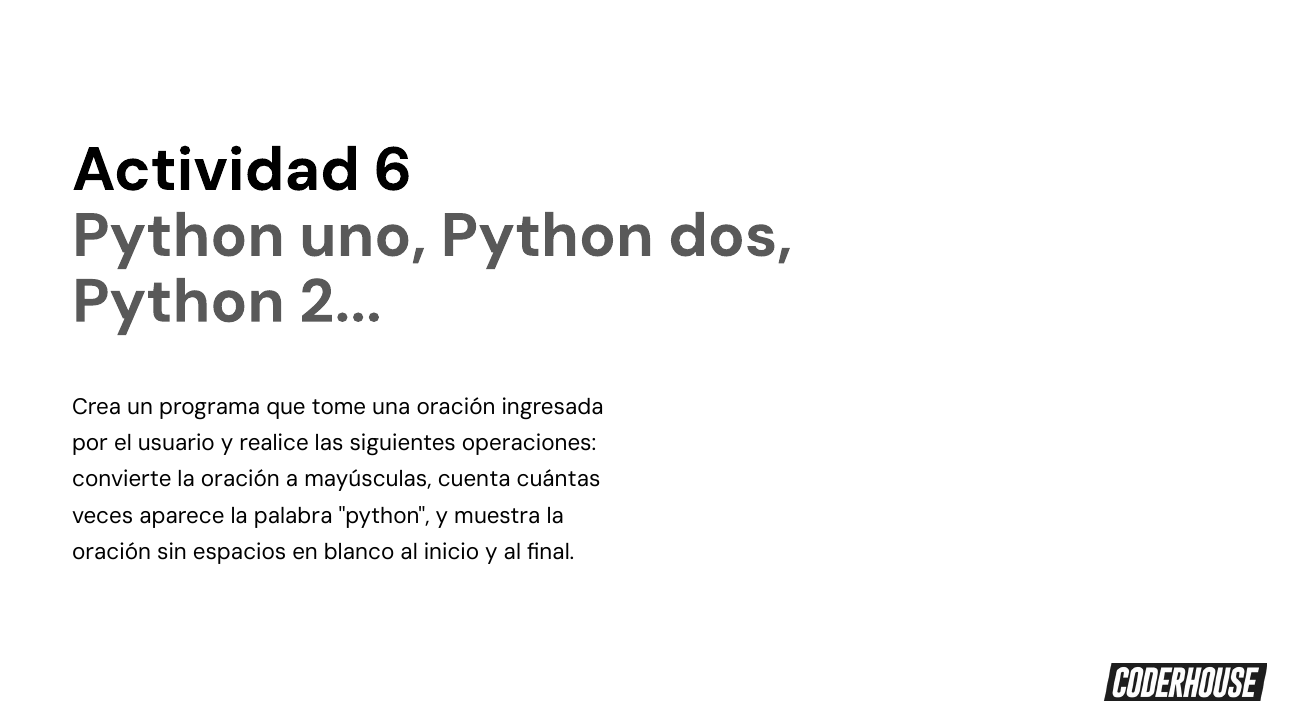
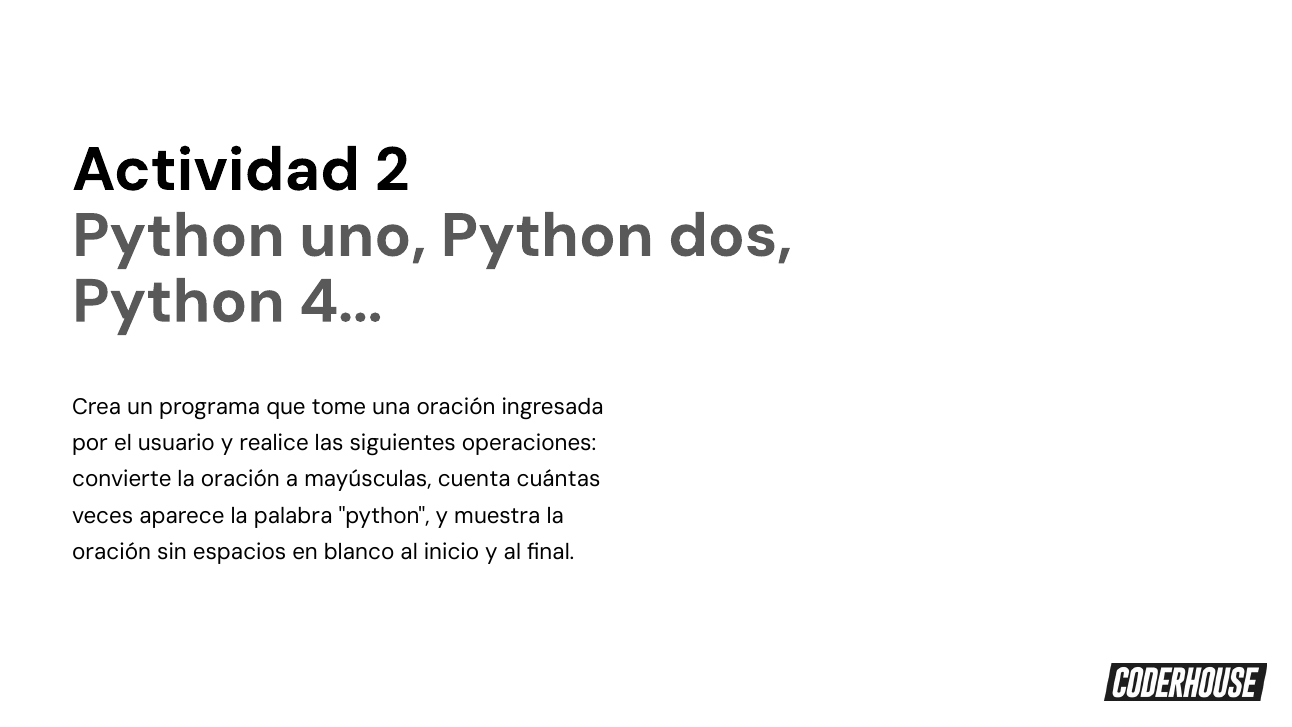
6: 6 -> 2 (392, 170)
2: 2 -> 4 (341, 301)
